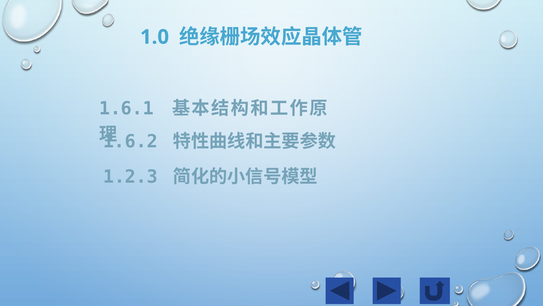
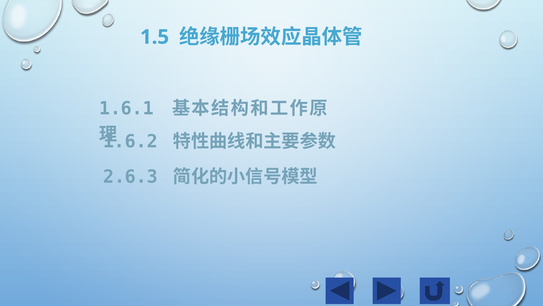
1.0: 1.0 -> 1.5 (155, 37)
1.2.3: 1.2.3 -> 2.6.3 (130, 177)
